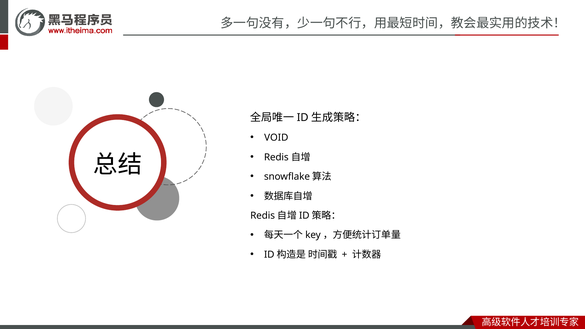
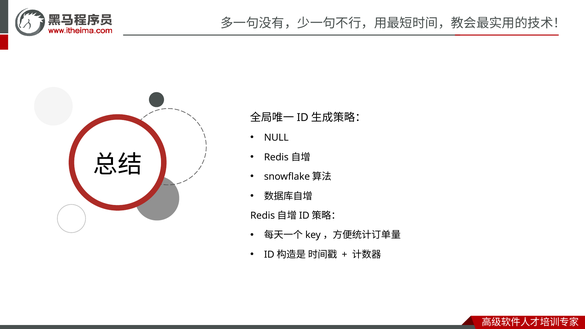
VOID: VOID -> NULL (276, 138)
